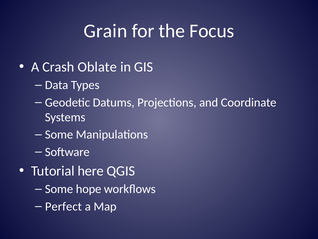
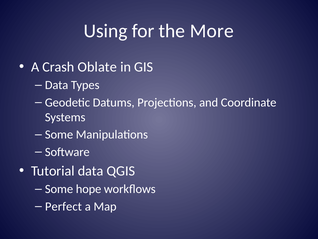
Grain: Grain -> Using (106, 31)
Focus: Focus -> More (212, 31)
Tutorial here: here -> data (91, 170)
